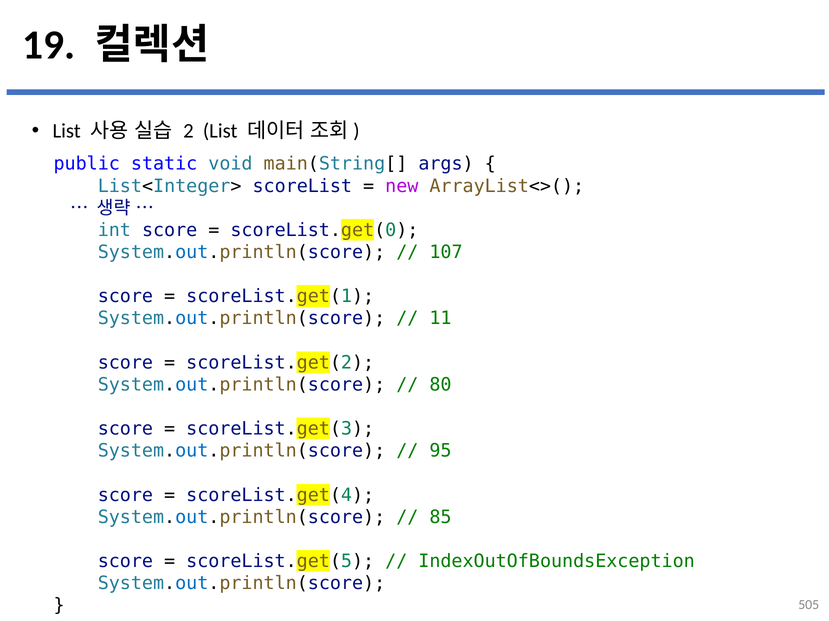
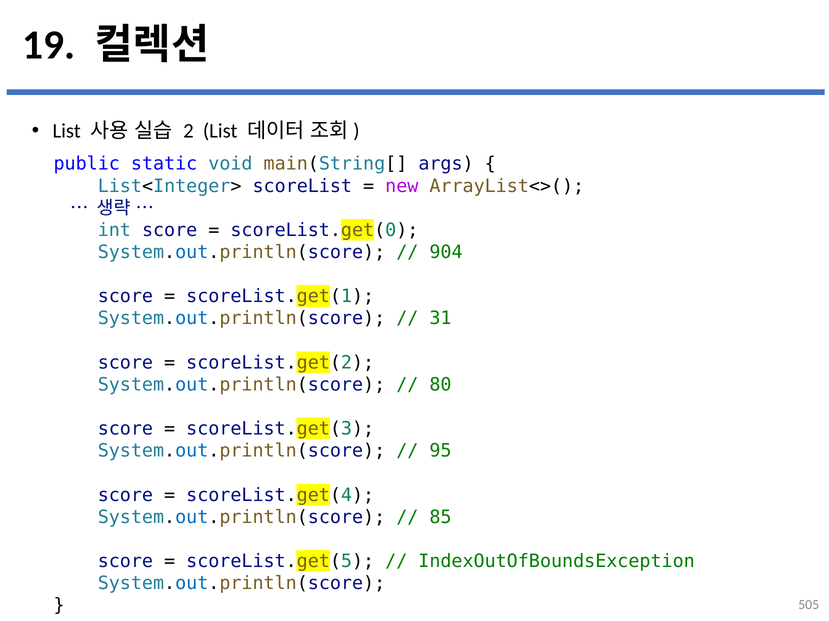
107: 107 -> 904 (446, 252)
11: 11 -> 31 (440, 319)
